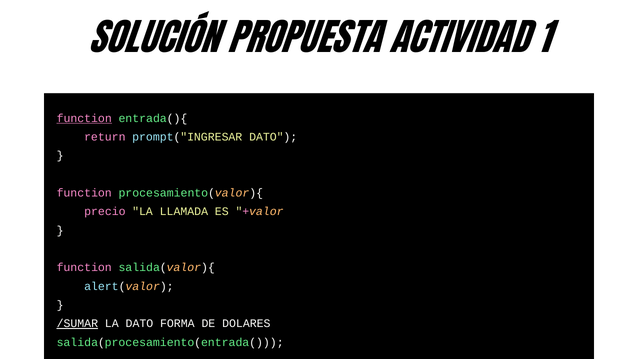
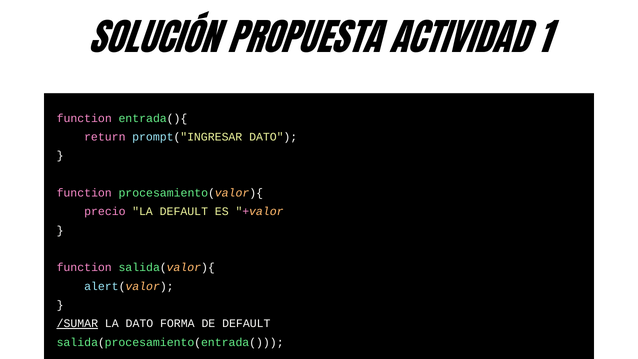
function underline: present -> none (84, 118)
LA LLAMADA: LLAMADA -> DEFAULT (184, 212)
DE DOLARES: DOLARES -> DEFAULT (246, 324)
